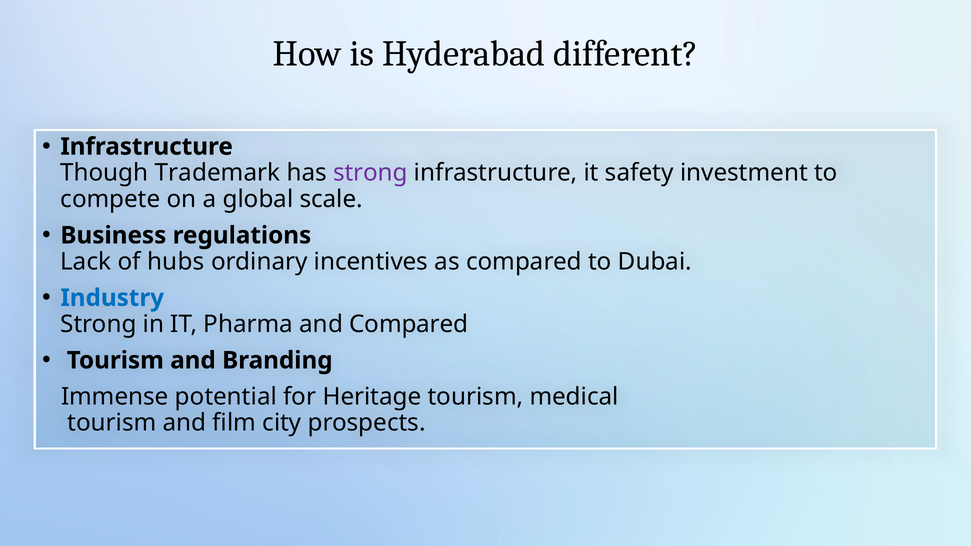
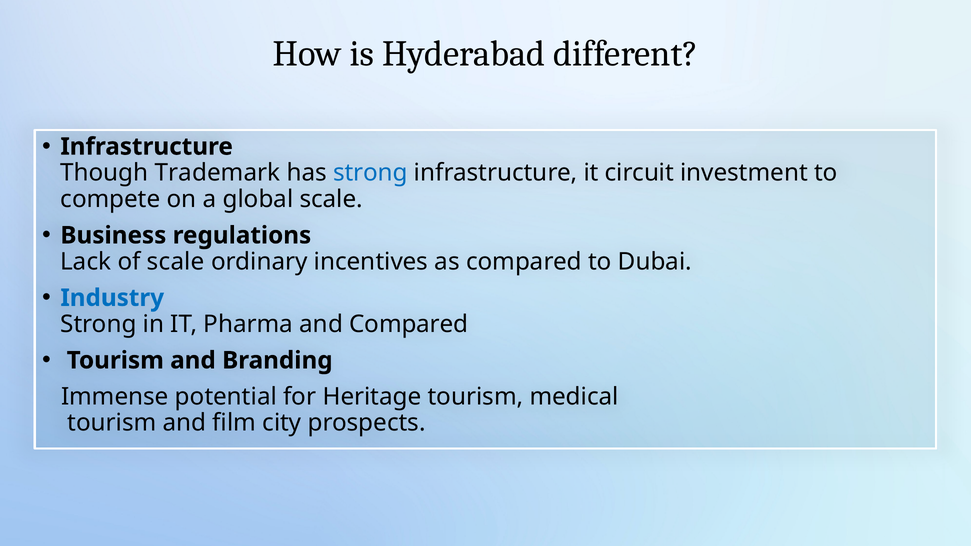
strong colour: purple -> blue (370, 173)
safety: safety -> circuit (639, 173)
of hubs: hubs -> scale (176, 262)
